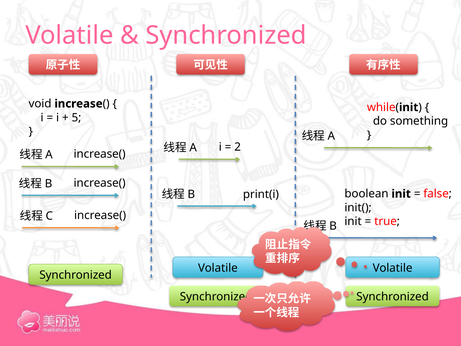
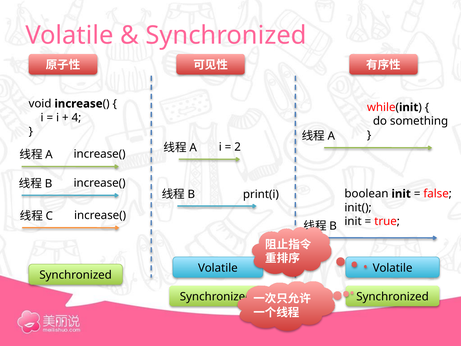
5: 5 -> 4 (76, 117)
